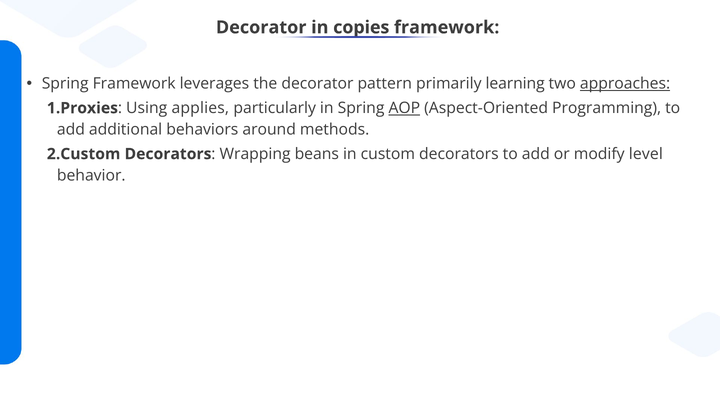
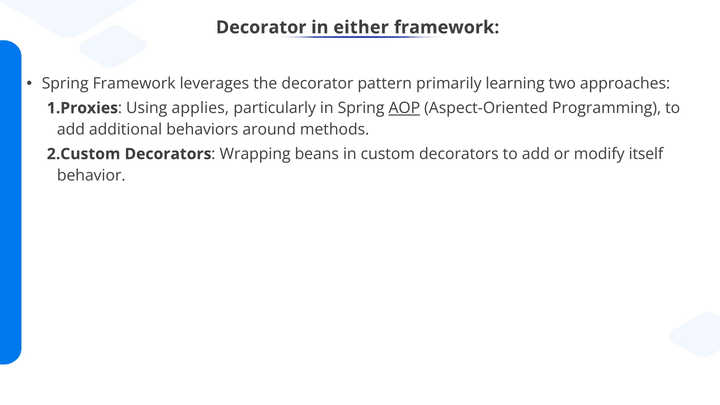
copies: copies -> either (361, 27)
approaches underline: present -> none (625, 84)
level: level -> itself (646, 154)
